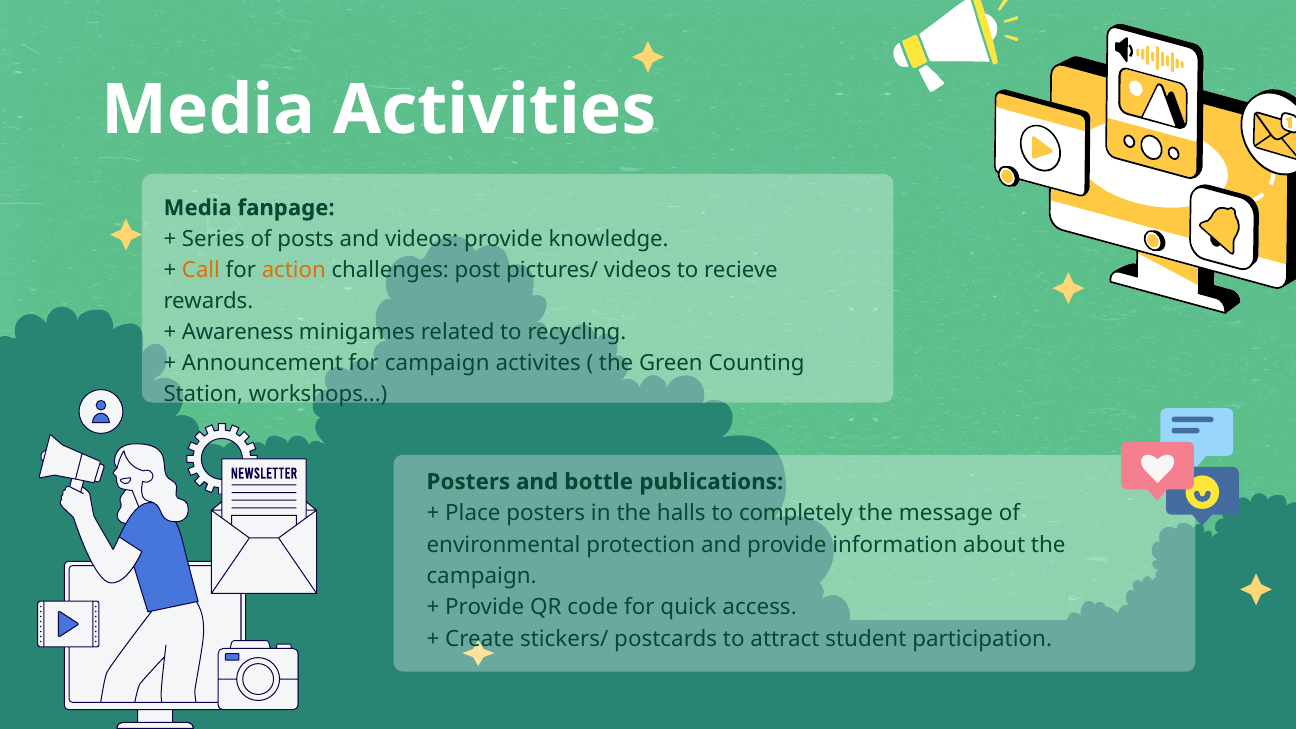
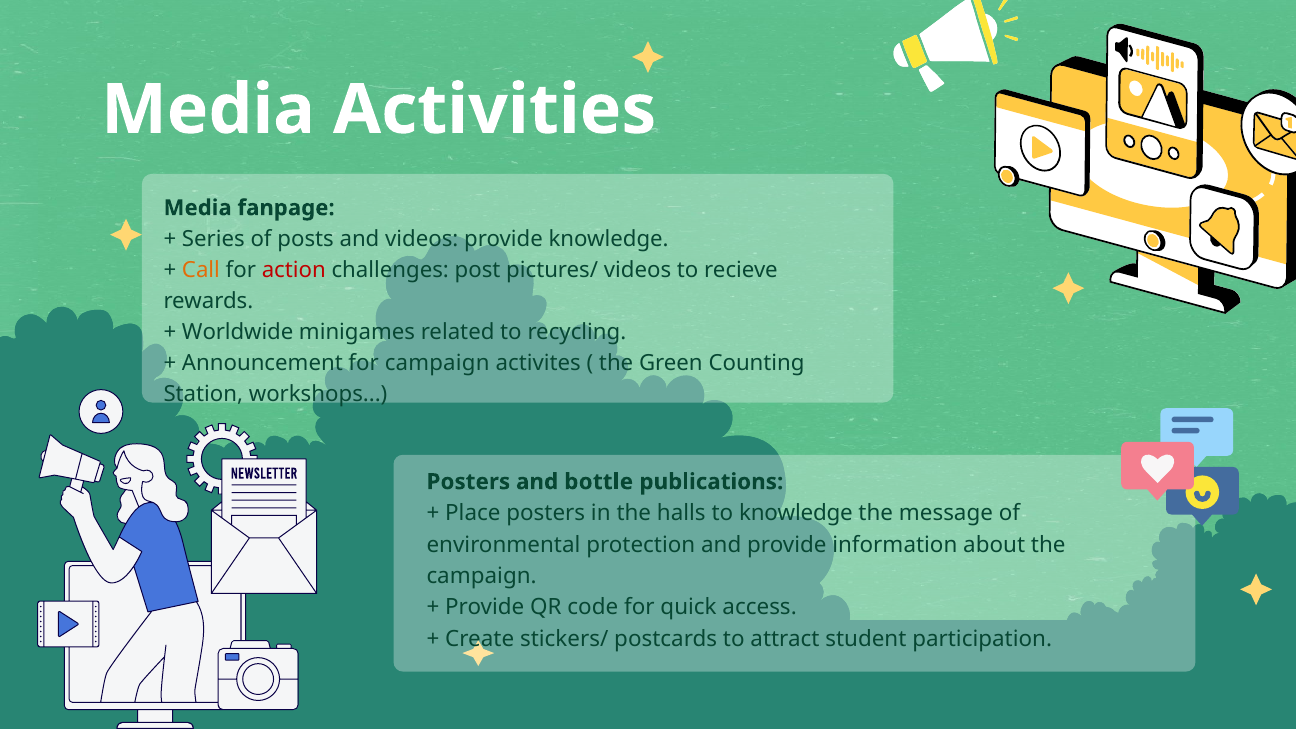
action colour: orange -> red (294, 270)
Awareness: Awareness -> Worldwide (238, 332)
to completely: completely -> knowledge (796, 513)
